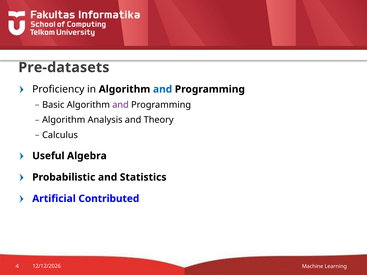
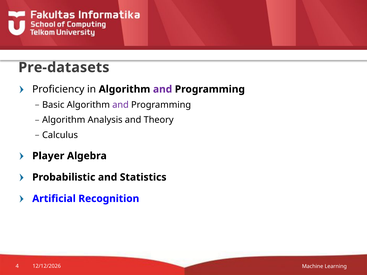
and colour: blue -> purple (163, 89)
Useful: Useful -> Player (48, 156)
Contributed: Contributed -> Recognition (109, 199)
